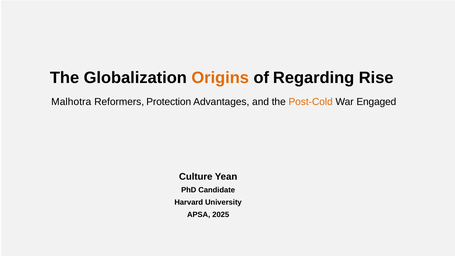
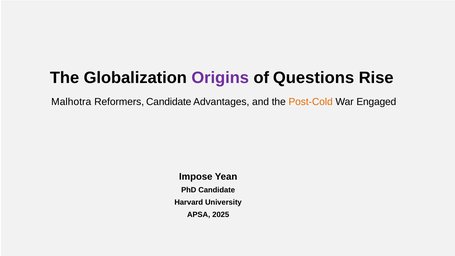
Origins colour: orange -> purple (220, 78)
Regarding: Regarding -> Questions (314, 78)
Reformers Protection: Protection -> Candidate (169, 102)
Culture: Culture -> Impose (196, 177)
